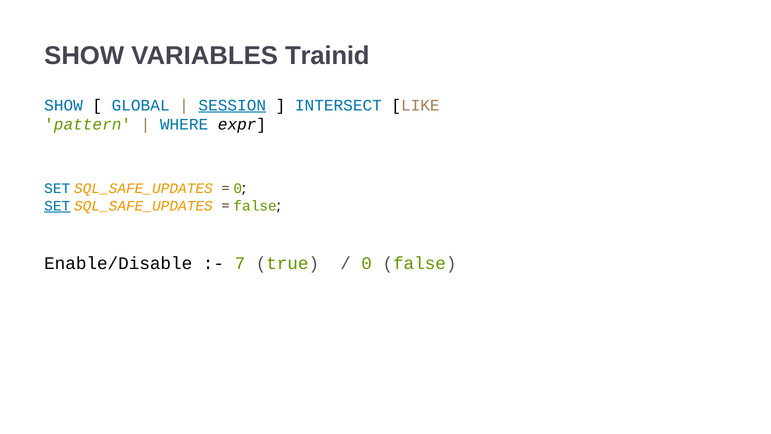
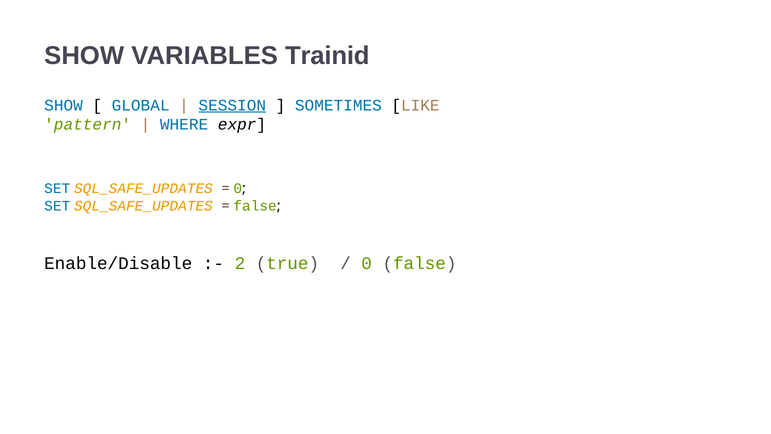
INTERSECT: INTERSECT -> SOMETIMES (338, 105)
SET underline: present -> none (57, 206)
7: 7 -> 2 (240, 263)
